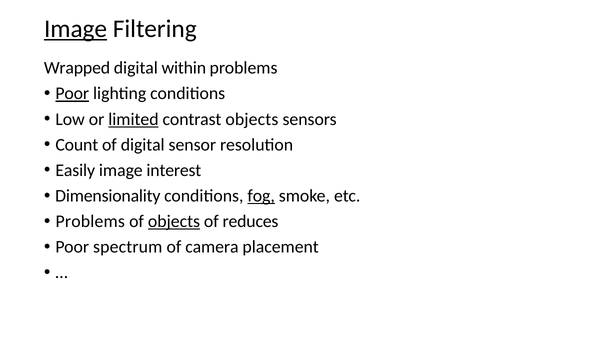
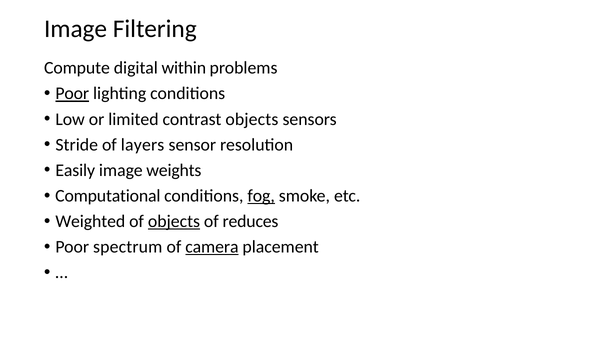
Image underline: present -> none (76, 29)
Wrapped: Wrapped -> Compute (77, 68)
limited underline: present -> none (133, 119)
Count: Count -> Stride (77, 145)
of digital: digital -> layers (143, 145)
interest: interest -> weights (174, 170)
Dimensionality: Dimensionality -> Computational (108, 196)
Problems: Problems -> Weighted (90, 221)
camera underline: none -> present (212, 247)
